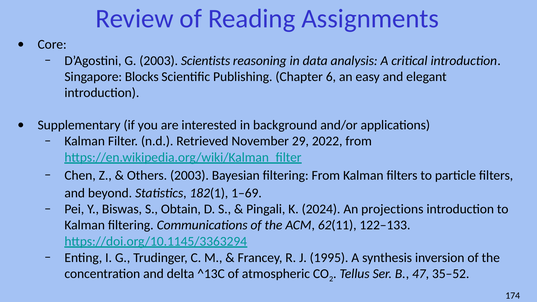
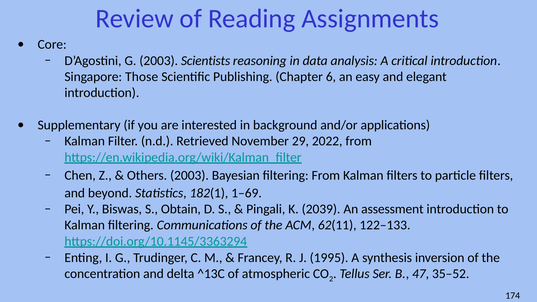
Blocks: Blocks -> Those (142, 77)
2024: 2024 -> 2039 (321, 209)
projections: projections -> assessment (392, 209)
